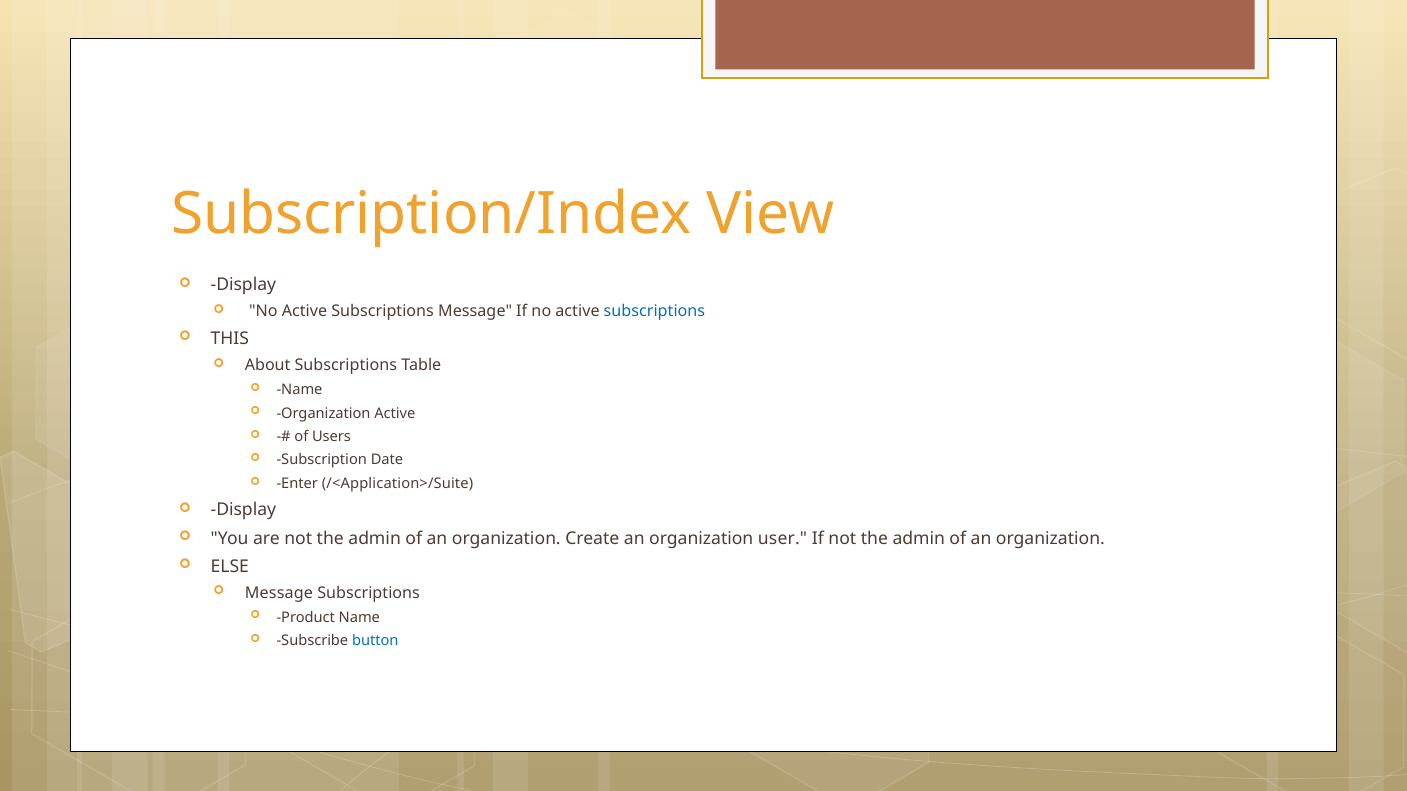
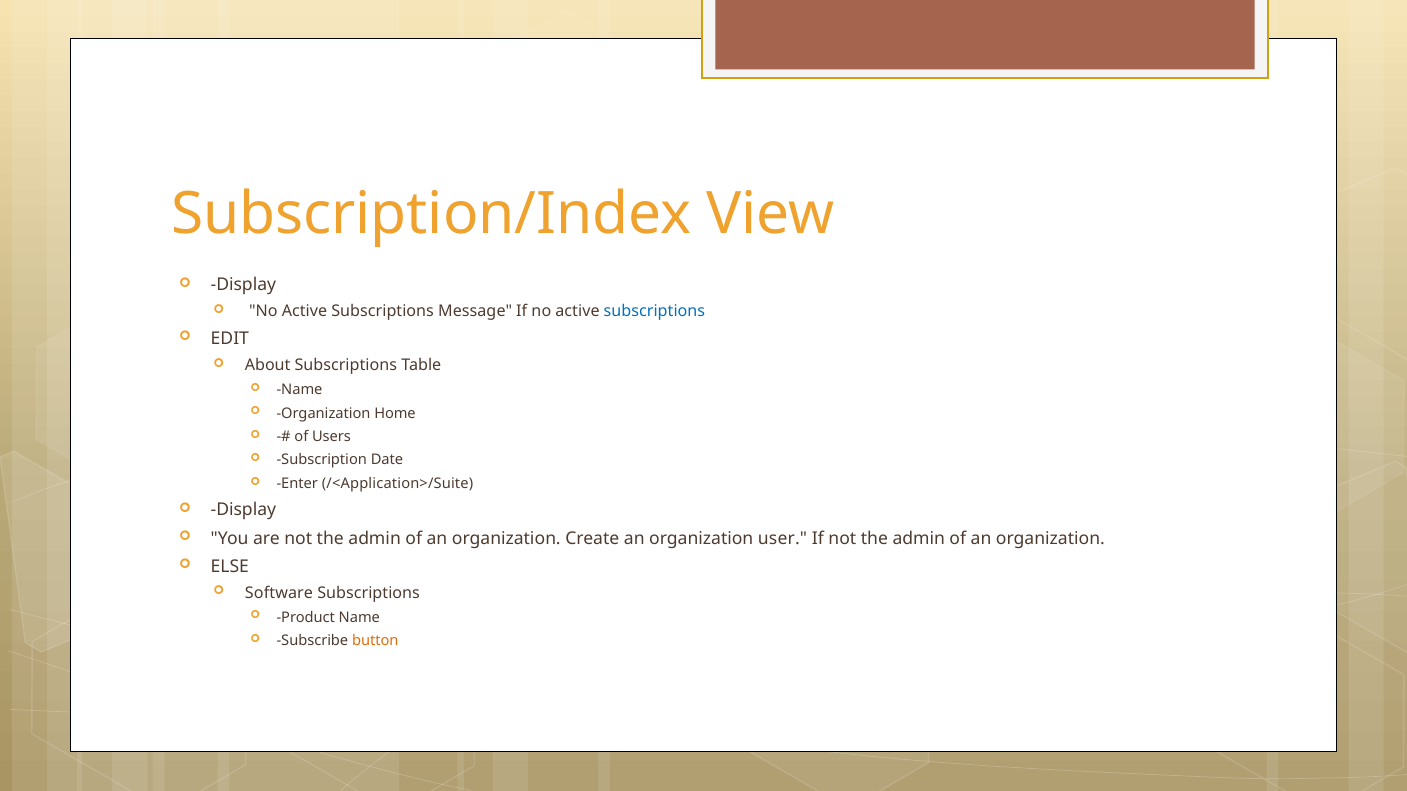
THIS: THIS -> EDIT (230, 339)
Organization Active: Active -> Home (395, 413)
Message: Message -> Software (279, 593)
button colour: blue -> orange (375, 641)
